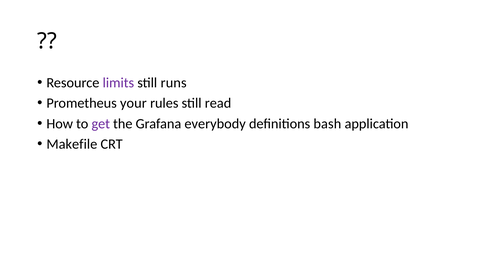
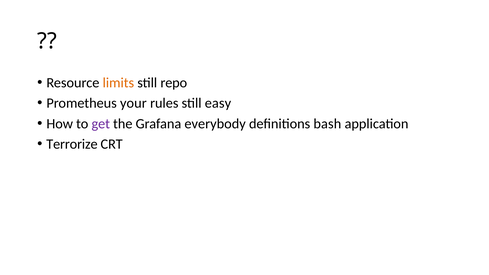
limits colour: purple -> orange (118, 83)
runs: runs -> repo (174, 83)
read: read -> easy (218, 103)
Makefile: Makefile -> Terrorize (72, 144)
